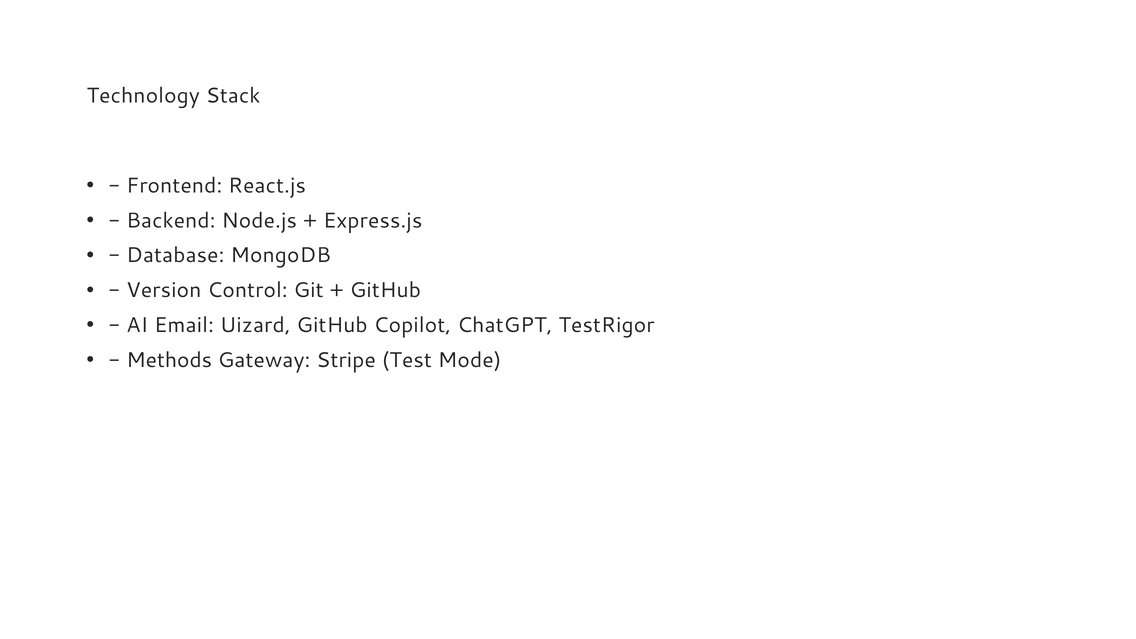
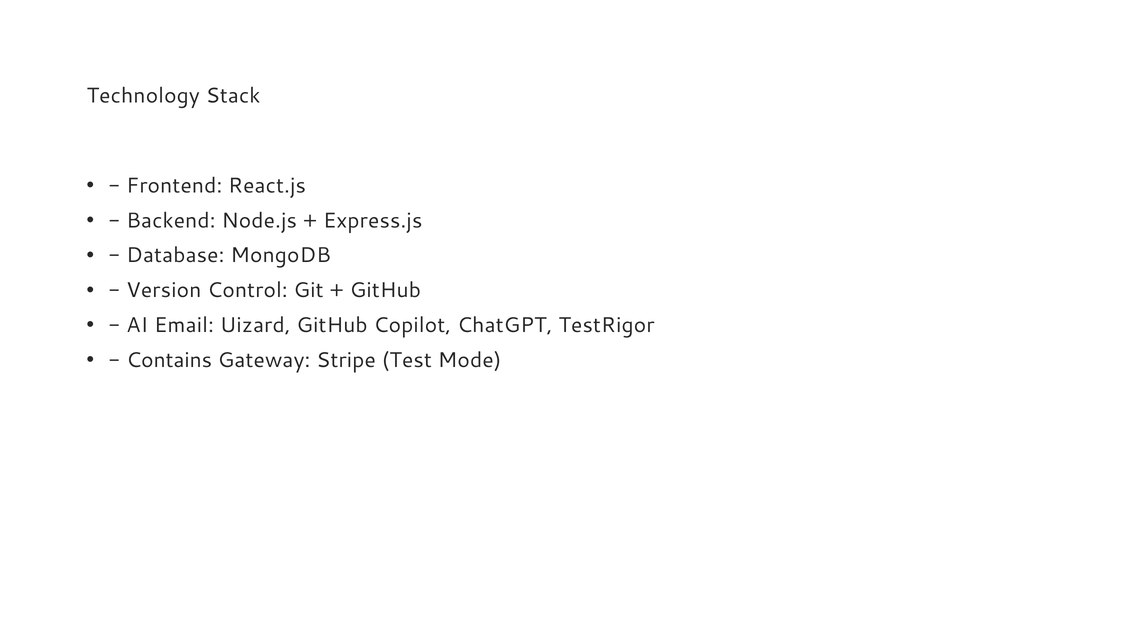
Methods: Methods -> Contains (169, 360)
